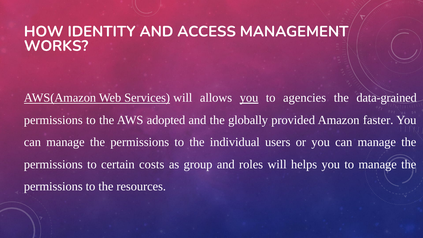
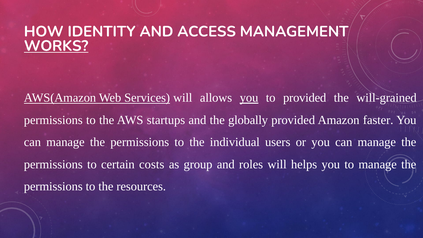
WORKS underline: none -> present (56, 46)
to agencies: agencies -> provided (305, 98)
data-grained: data-grained -> will-grained (387, 98)
adopted: adopted -> startups (166, 120)
